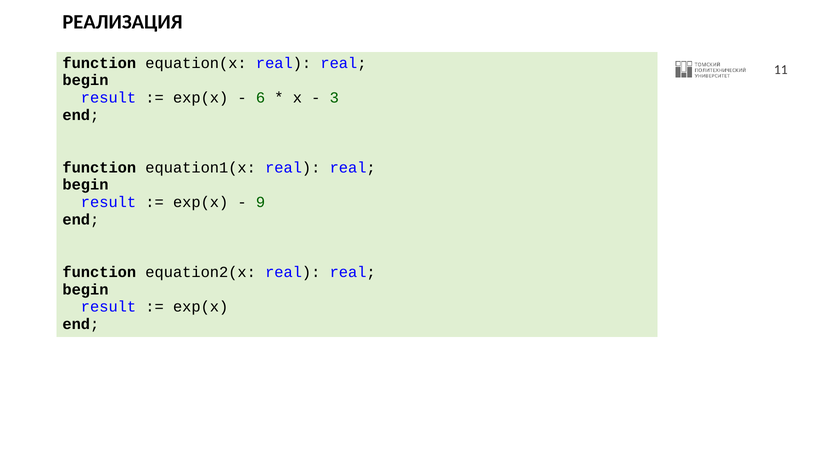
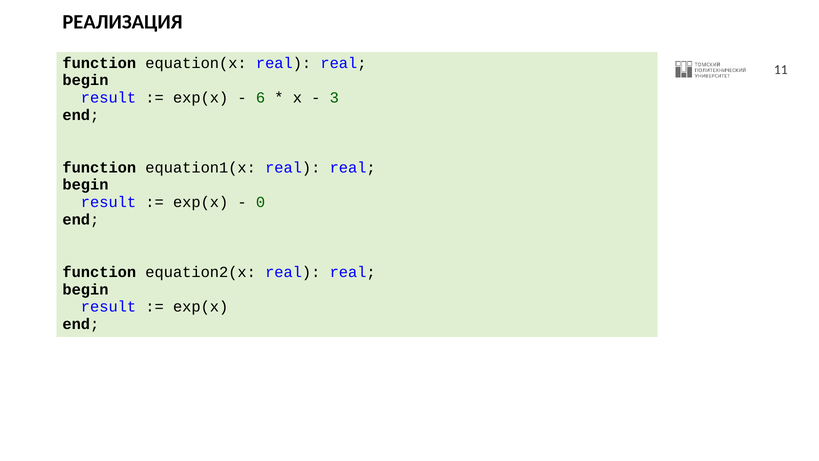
9: 9 -> 0 (261, 202)
